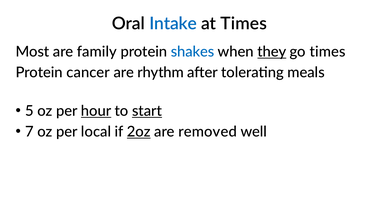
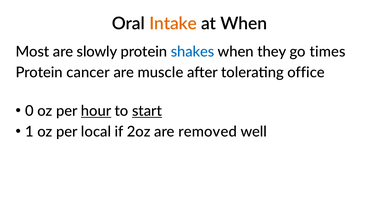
Intake colour: blue -> orange (173, 24)
at Times: Times -> When (244, 24)
family: family -> slowly (97, 52)
they underline: present -> none (272, 52)
rhythm: rhythm -> muscle (160, 72)
meals: meals -> office (306, 72)
5: 5 -> 0 (29, 111)
7: 7 -> 1 (29, 132)
2oz underline: present -> none (139, 132)
